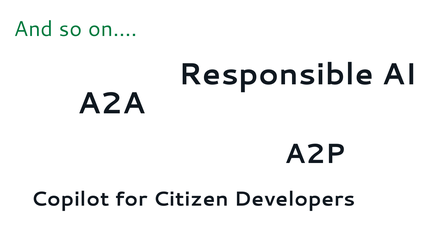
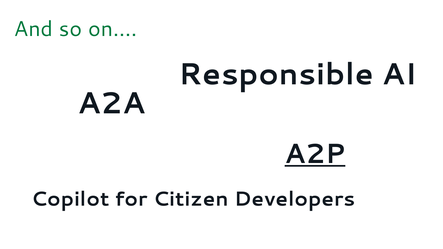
A2P underline: none -> present (315, 154)
